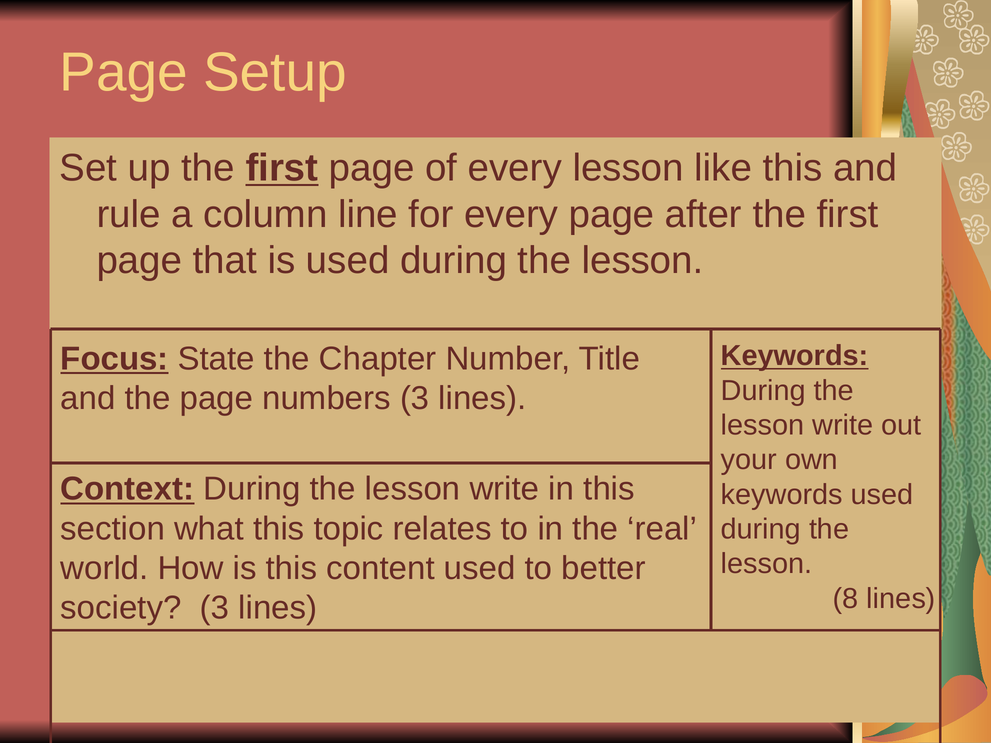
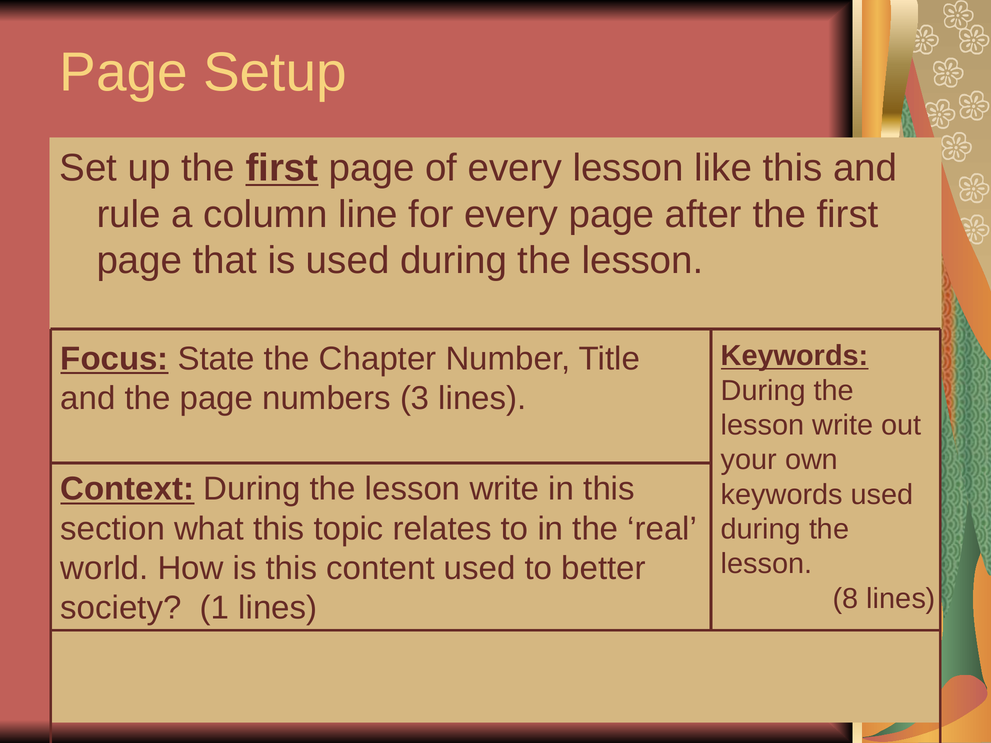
society 3: 3 -> 1 (214, 608)
